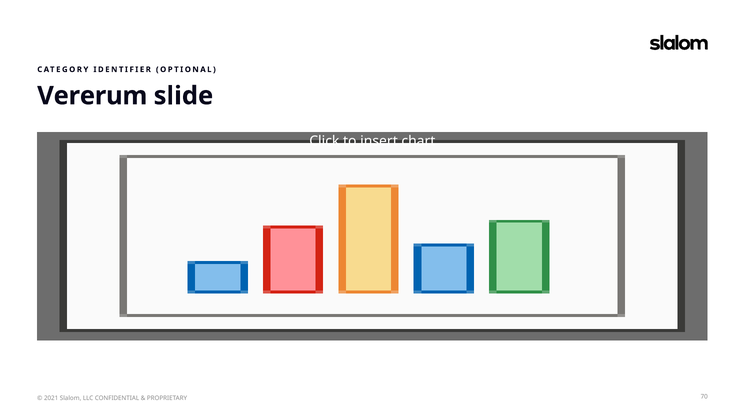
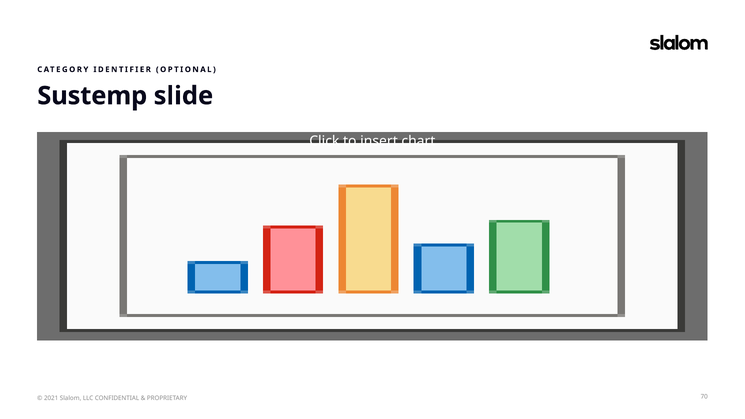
Vererum: Vererum -> Sustemp (92, 96)
